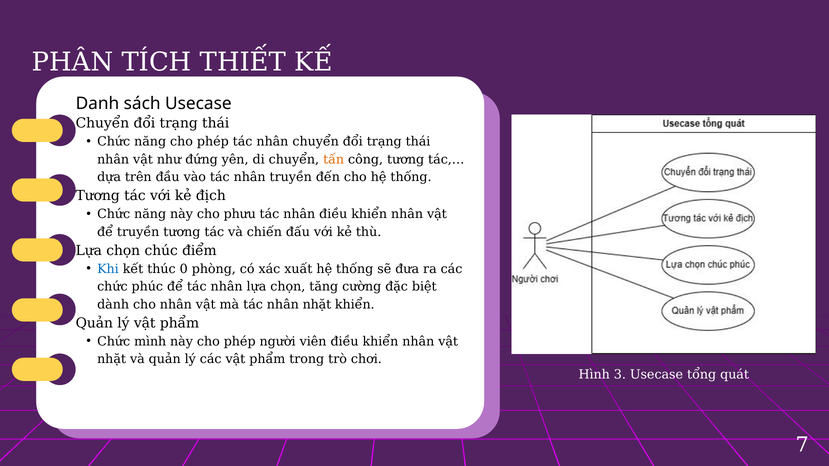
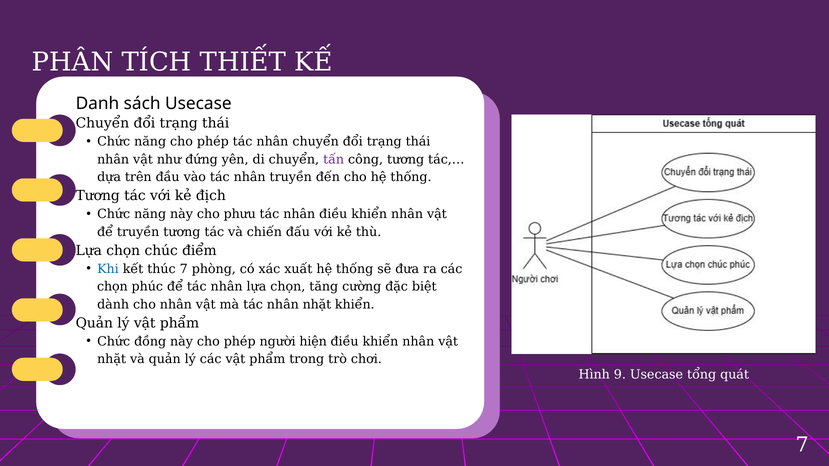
tấn colour: orange -> purple (334, 159)
thúc 0: 0 -> 7 (184, 269)
chức: chức -> chọn (112, 287)
mình: mình -> đồng (150, 342)
viên: viên -> hiện (313, 342)
3: 3 -> 9 (620, 375)
